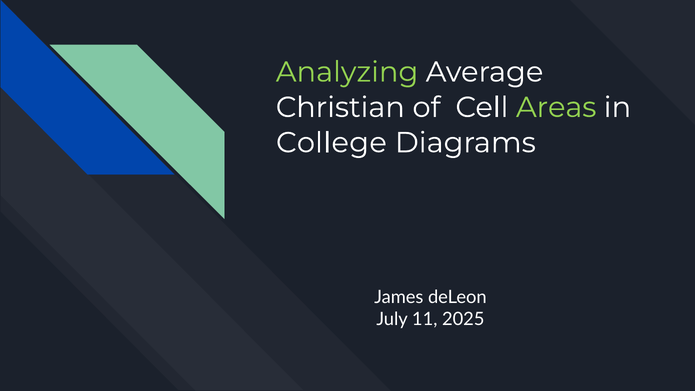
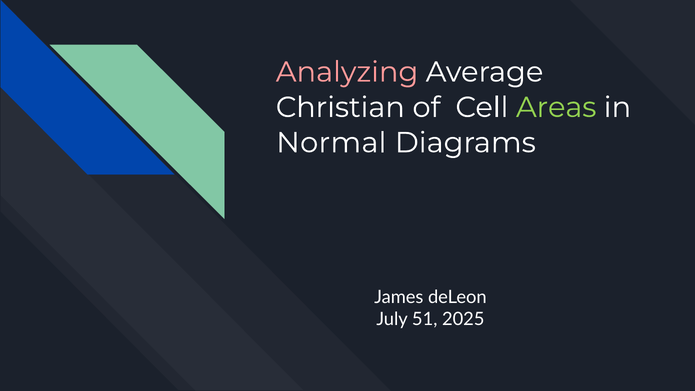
Analyzing colour: light green -> pink (347, 72)
College: College -> Normal (331, 143)
11: 11 -> 51 (425, 319)
